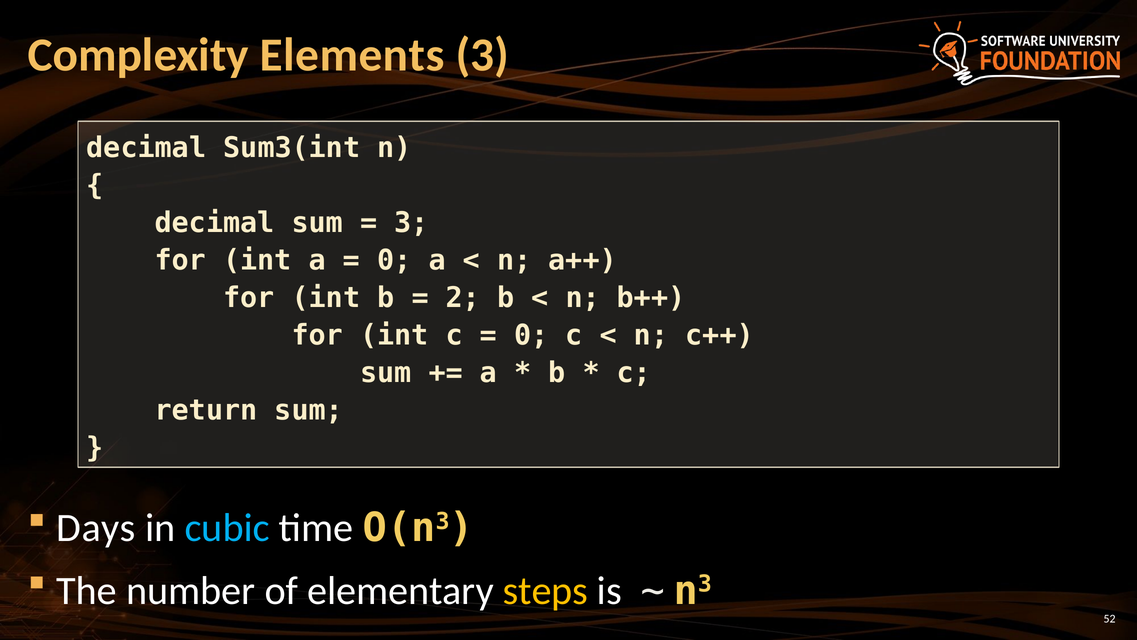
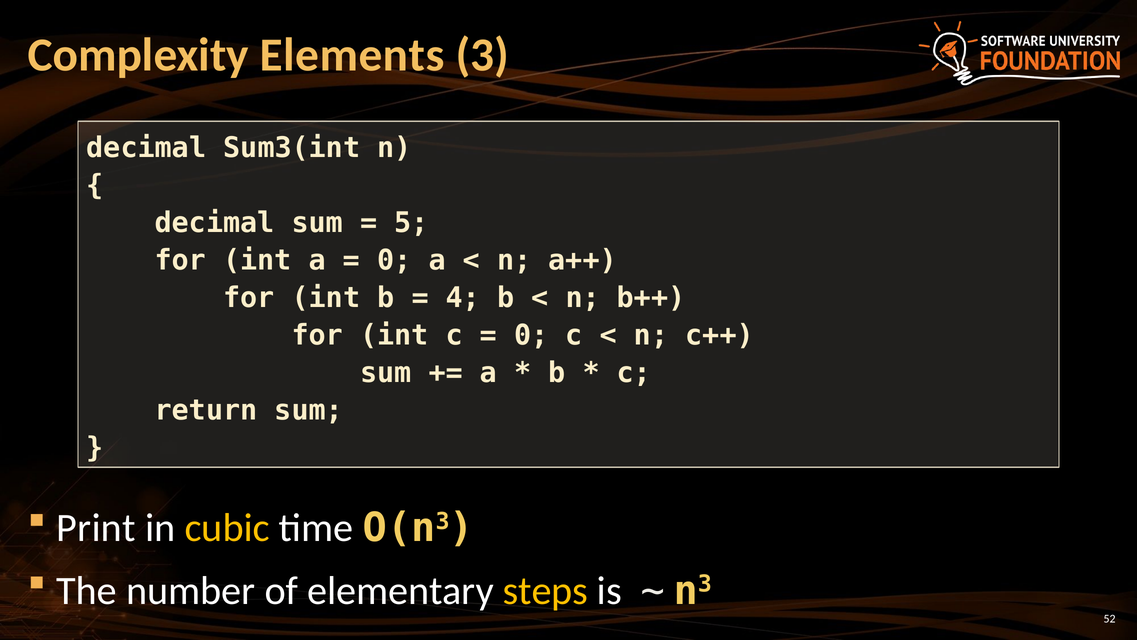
3: 3 -> 5 (411, 223)
2: 2 -> 4 (463, 298)
Days: Days -> Print (96, 528)
cubic colour: light blue -> yellow (227, 528)
